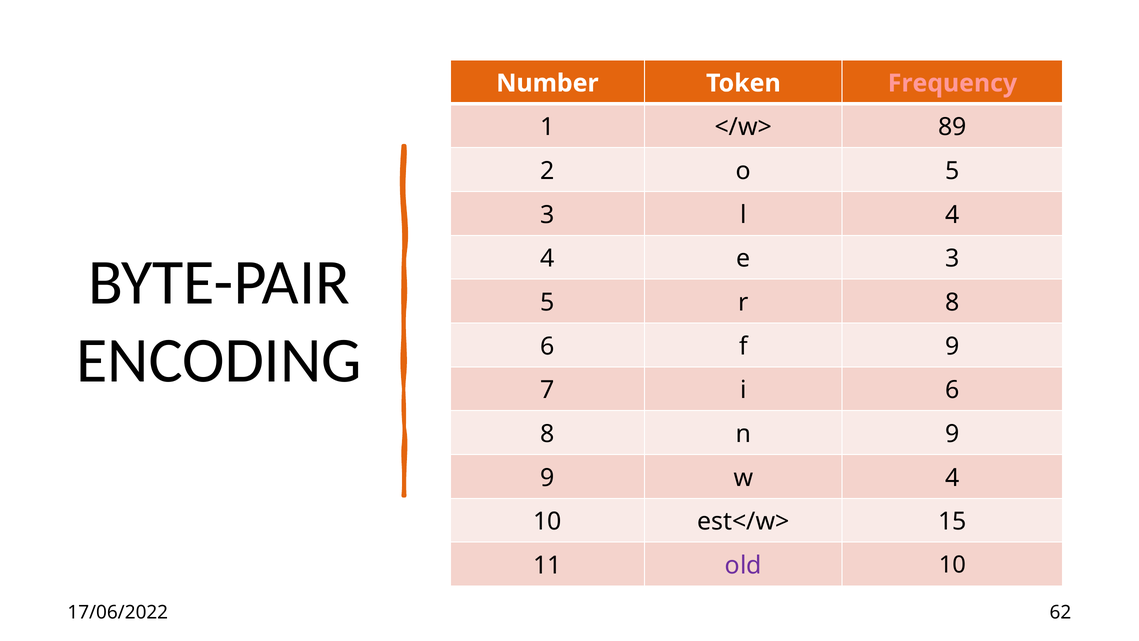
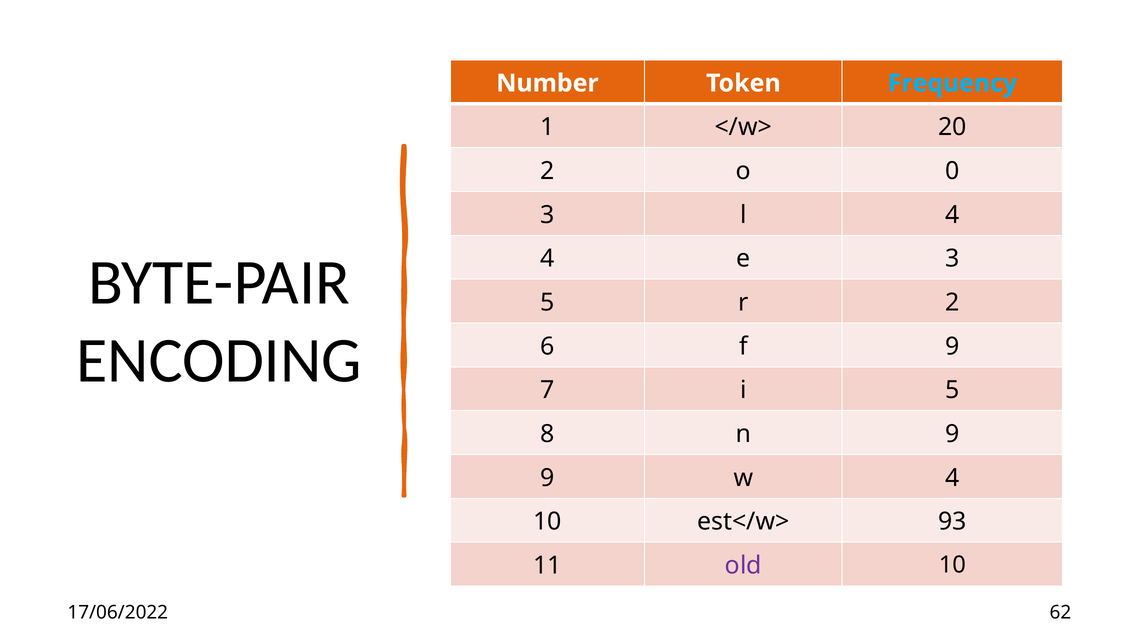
Frequency colour: pink -> light blue (952, 83)
89: 89 -> 20 (952, 127)
o 5: 5 -> 0 (952, 171)
r 8: 8 -> 2 (952, 302)
i 6: 6 -> 5 (952, 390)
15: 15 -> 93 (952, 521)
